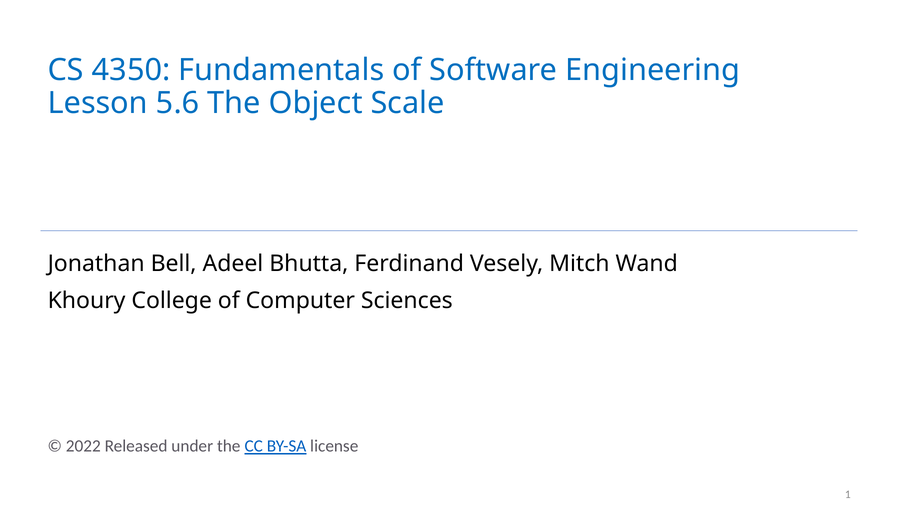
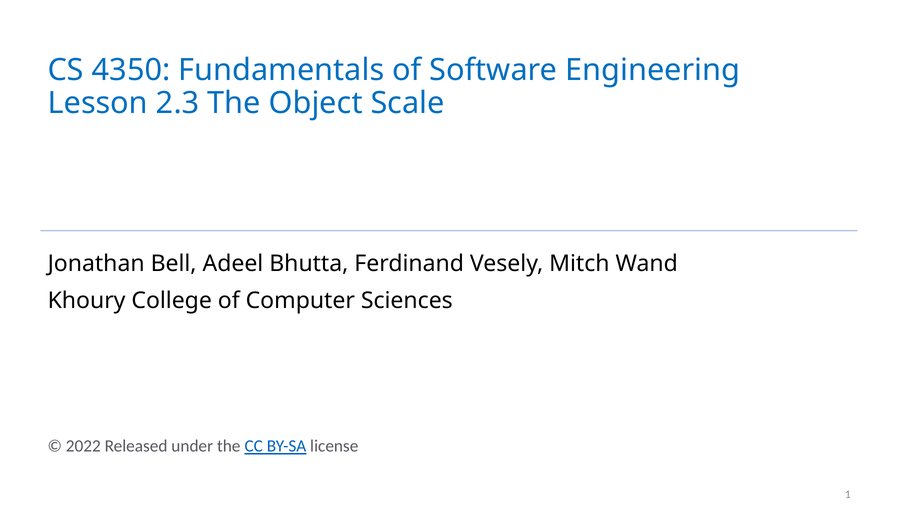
5.6: 5.6 -> 2.3 (178, 103)
